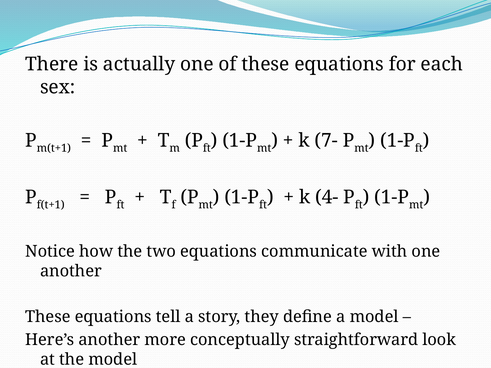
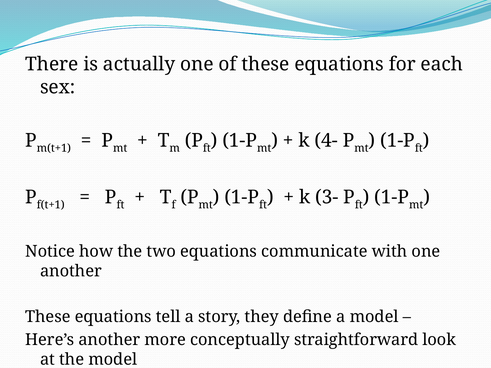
7-: 7- -> 4- (326, 141)
4-: 4- -> 3- (327, 197)
